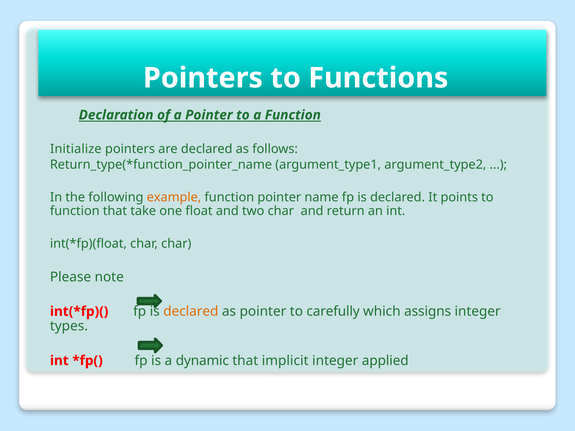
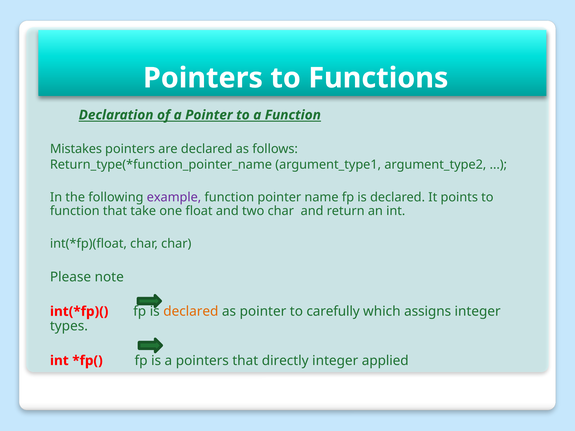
Initialize: Initialize -> Mistakes (76, 149)
example colour: orange -> purple (174, 197)
a dynamic: dynamic -> pointers (202, 361)
implicit: implicit -> directly (285, 361)
